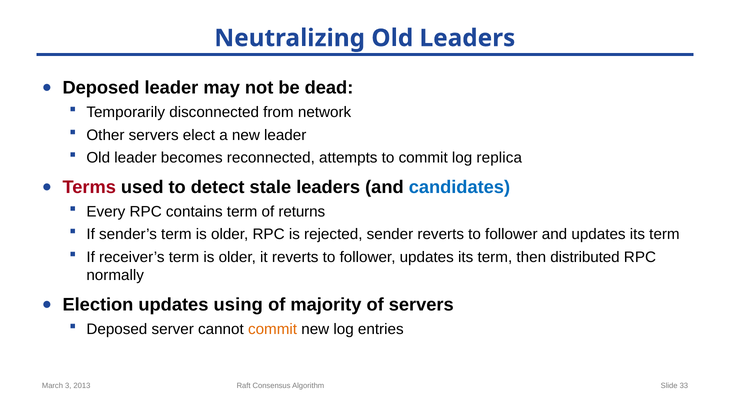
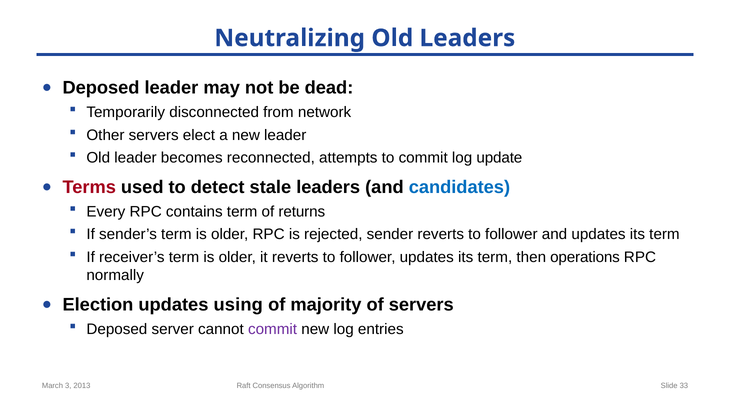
replica: replica -> update (499, 158)
distributed: distributed -> operations (585, 258)
commit colour: orange -> purple (273, 330)
